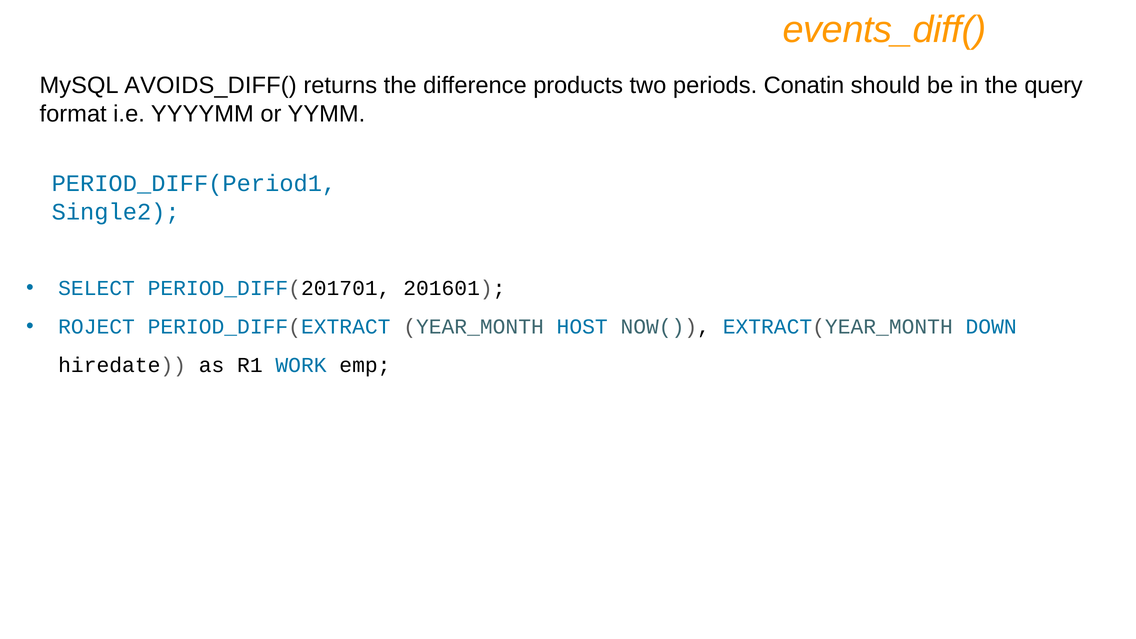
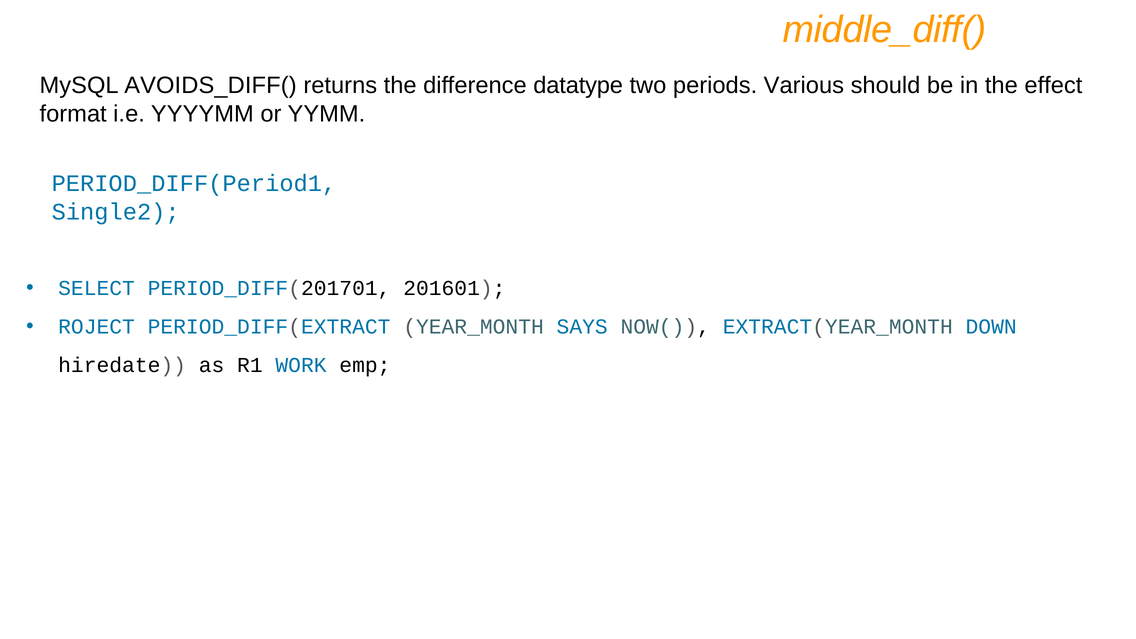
events_diff(: events_diff( -> middle_diff( (885, 30)
products: products -> datatype (578, 86)
Conatin: Conatin -> Various (804, 86)
query: query -> effect (1053, 86)
HOST: HOST -> SAYS (582, 327)
